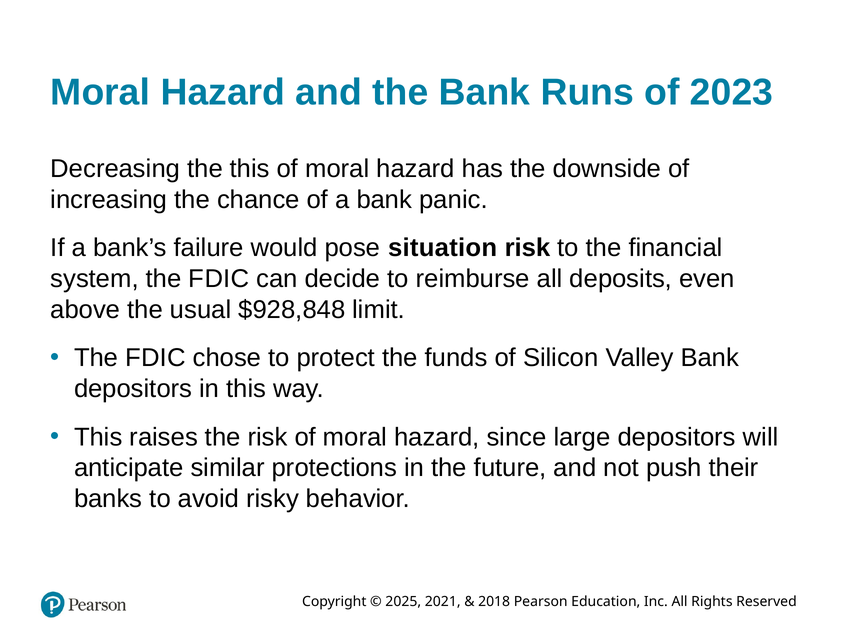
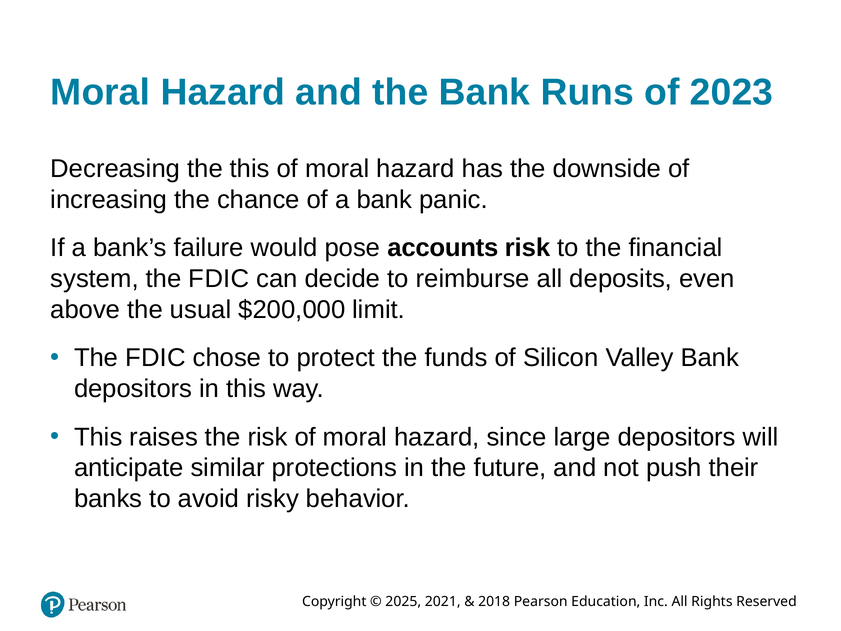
situation: situation -> accounts (443, 248)
$928,848: $928,848 -> $200,000 (292, 309)
